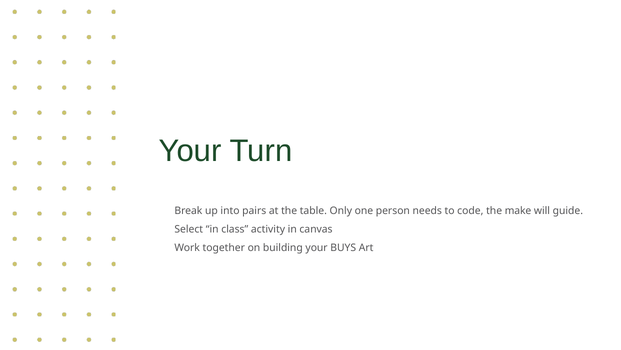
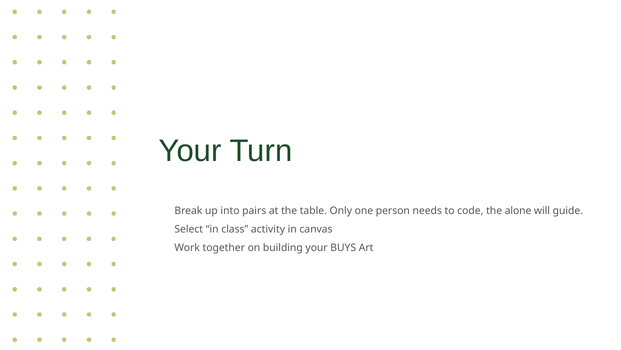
make: make -> alone (518, 210)
